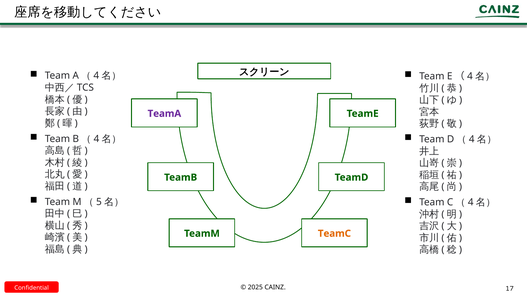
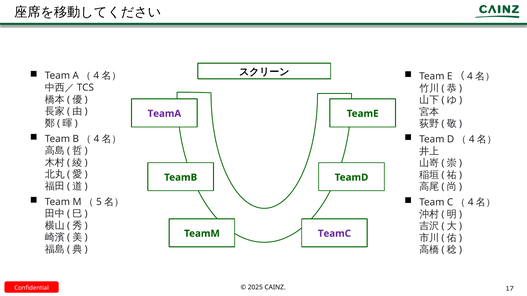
TeamC colour: orange -> purple (334, 234)
